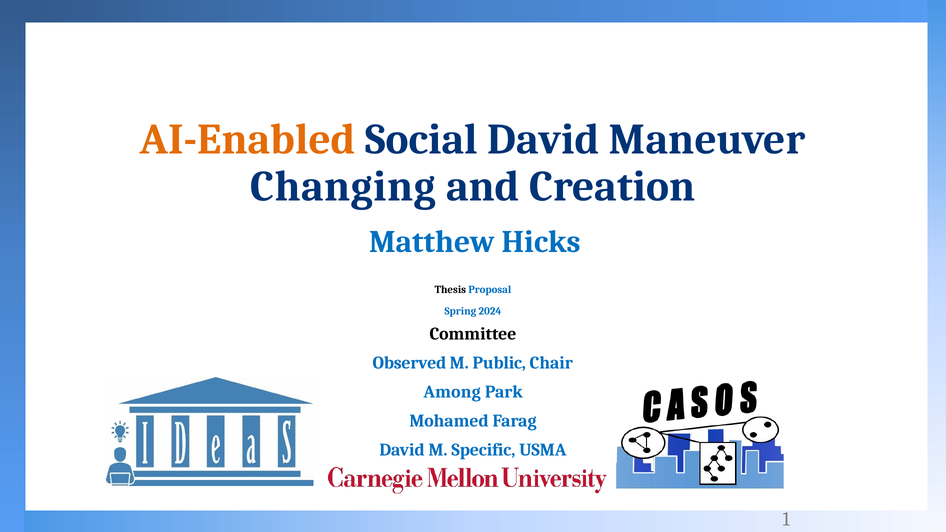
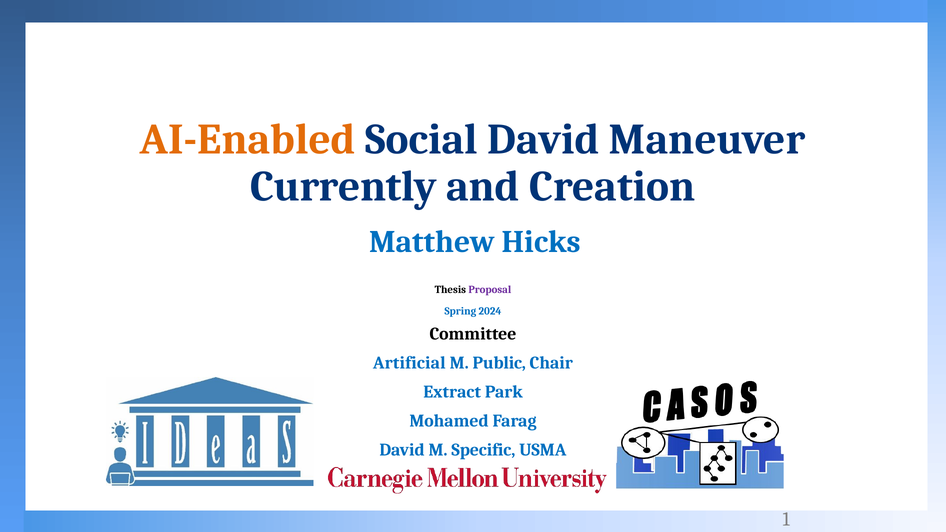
Changing: Changing -> Currently (344, 186)
Proposal colour: blue -> purple (490, 290)
Observed: Observed -> Artificial (409, 363)
Among: Among -> Extract (452, 392)
